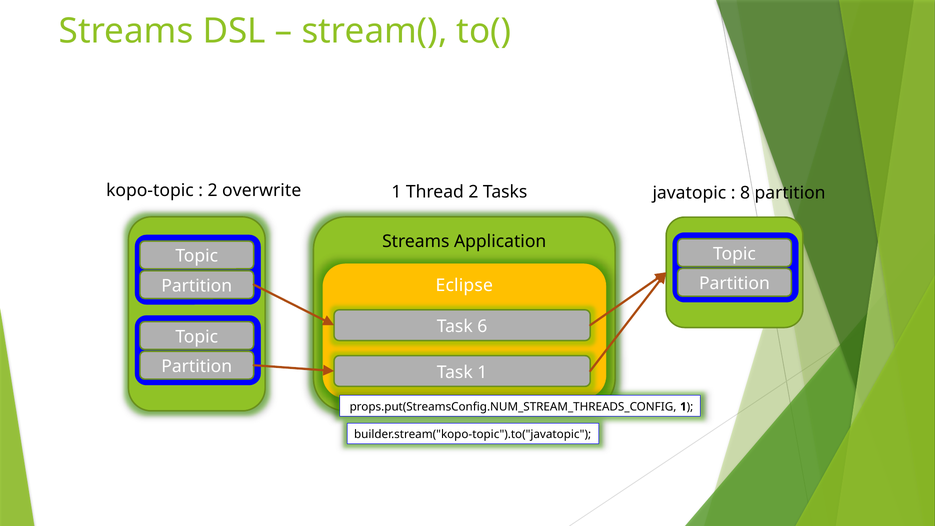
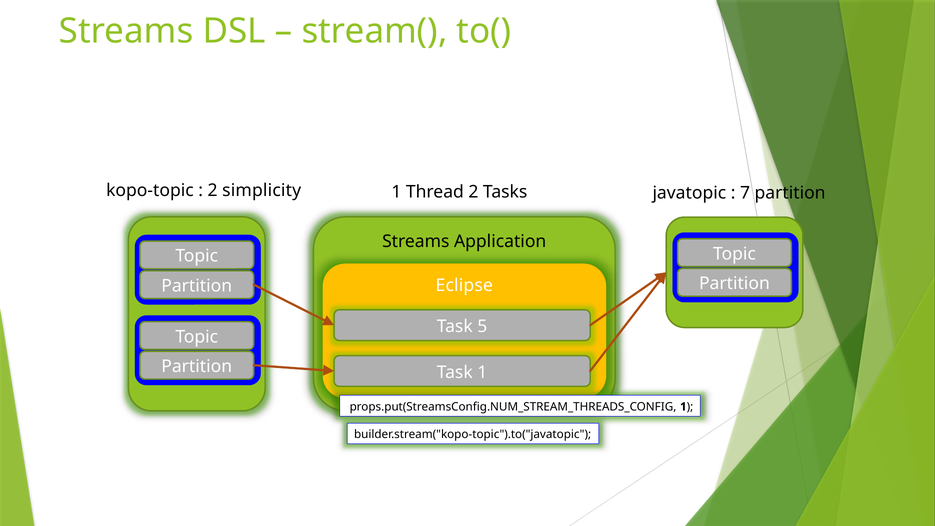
overwrite: overwrite -> simplicity (262, 190)
8: 8 -> 7 (745, 193)
6: 6 -> 5 (482, 326)
